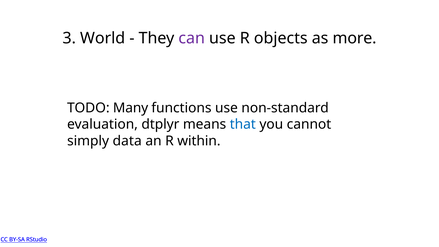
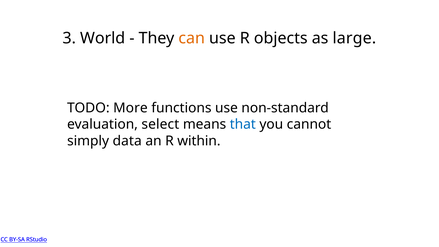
can colour: purple -> orange (192, 38)
more: more -> large (354, 38)
Many: Many -> More (130, 108)
dtplyr: dtplyr -> select (160, 124)
